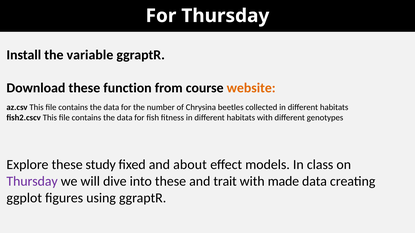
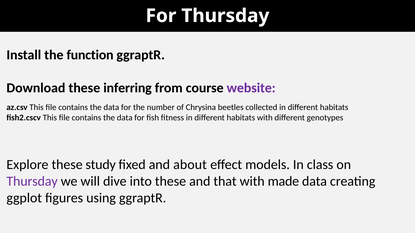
variable: variable -> function (90, 55)
function: function -> inferring (128, 88)
website colour: orange -> purple (251, 88)
trait: trait -> that (225, 182)
